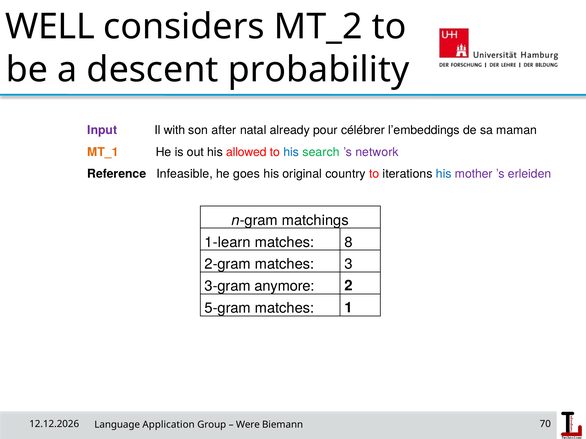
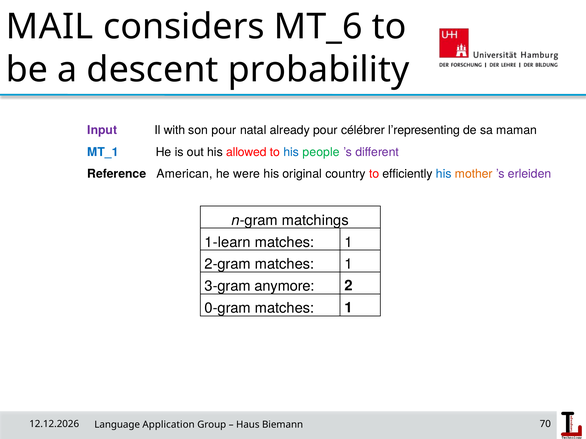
WELL: WELL -> MAIL (50, 27)
MT_2: MT_2 -> MT_6 (318, 27)
son after: after -> pour (224, 130)
l’embeddings: l’embeddings -> l’representing (424, 130)
MT_1 colour: orange -> blue (103, 152)
search: search -> people (321, 152)
network: network -> different (377, 152)
Infeasible: Infeasible -> American (185, 174)
goes: goes -> were (247, 174)
iterations: iterations -> efficiently (408, 174)
mother colour: purple -> orange (474, 174)
8: 8 -> 1 (348, 242)
2-gram matches 3: 3 -> 1 (348, 264)
5-gram: 5-gram -> 0-gram (228, 308)
Were: Were -> Haus (248, 425)
